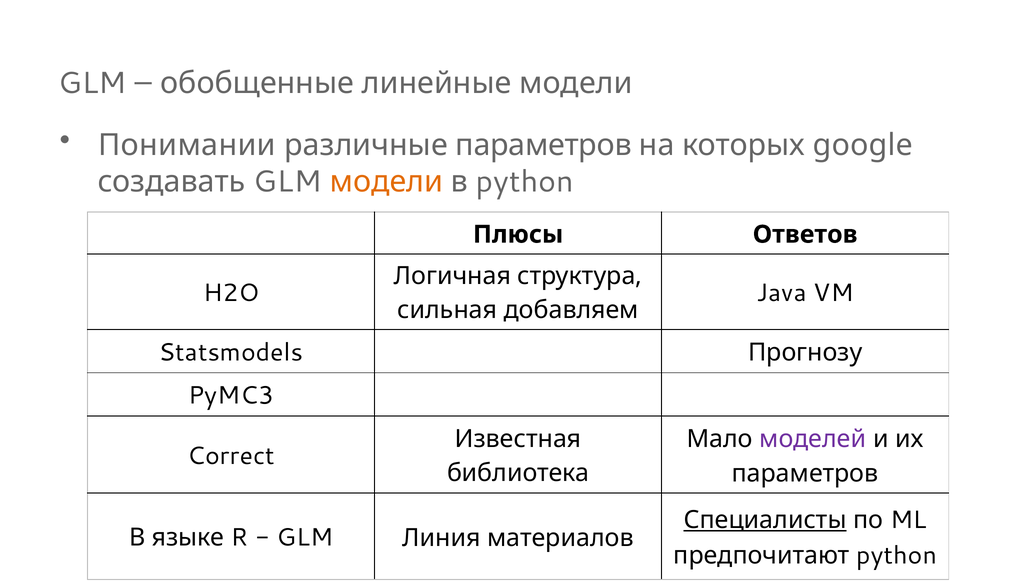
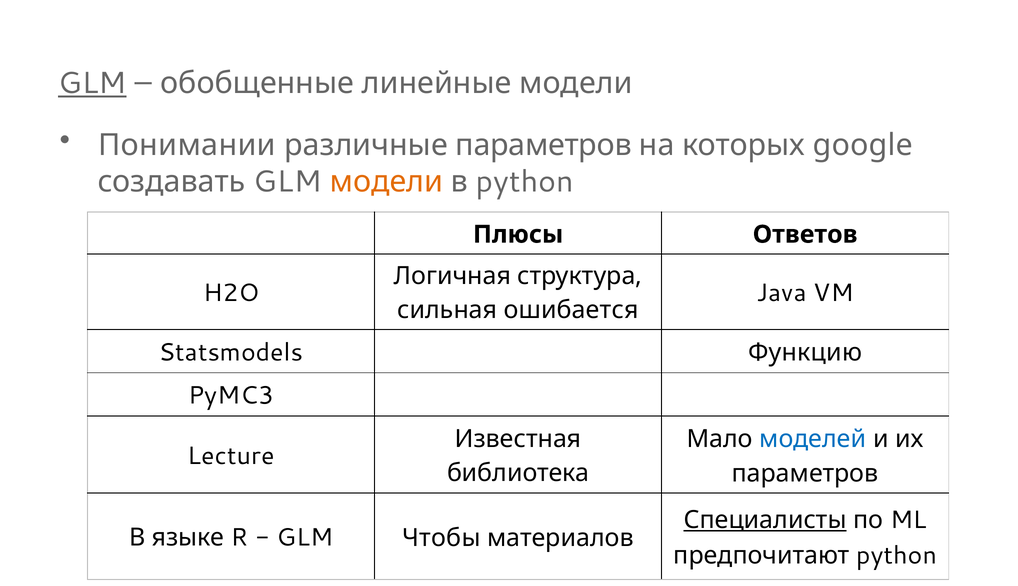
GLM underline: none -> present (92, 83)
добавляем: добавляем -> ошибается (571, 310)
Прогнозу: Прогнозу -> Функцию (805, 353)
моделей colour: purple -> blue (813, 439)
Correct: Correct -> Lecture (231, 456)
Линия: Линия -> Чтобы (441, 538)
